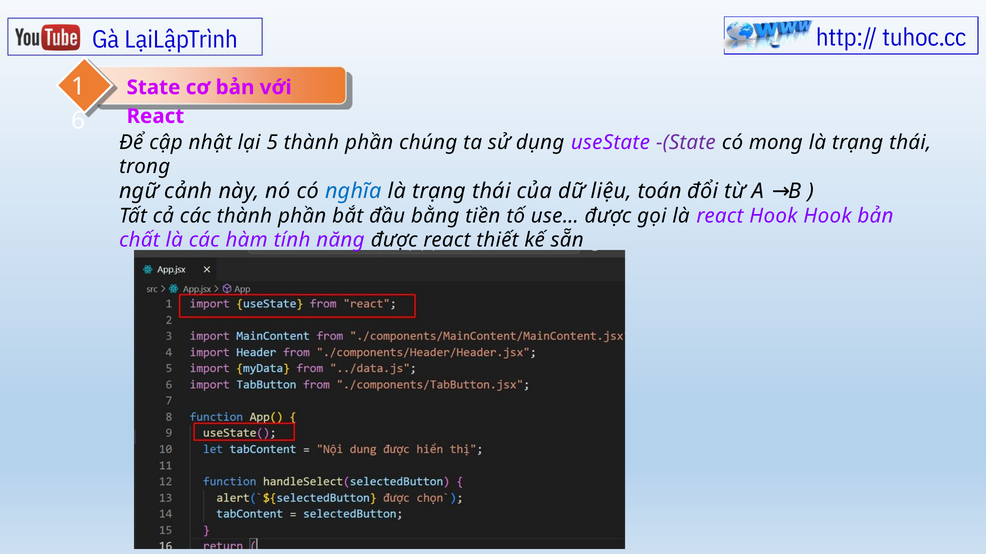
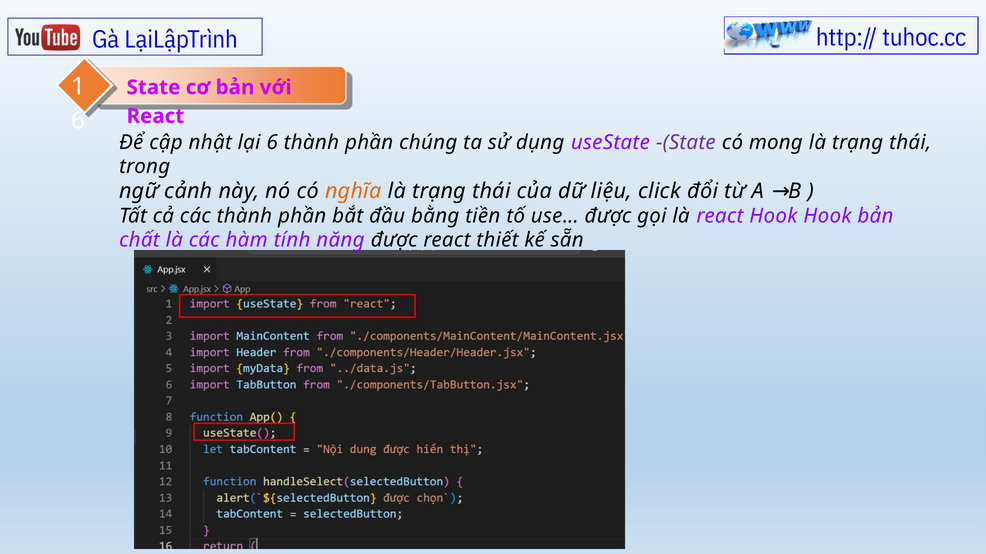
lại 5: 5 -> 6 (272, 143)
nghĩa colour: blue -> orange (353, 191)
toán: toán -> click (660, 191)
